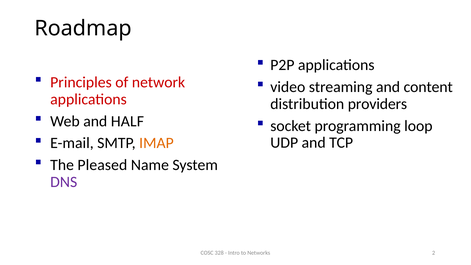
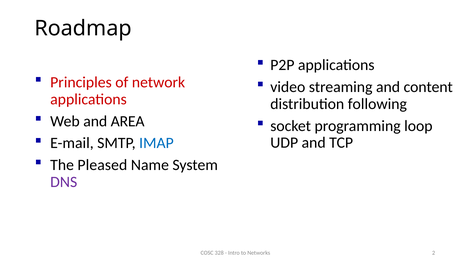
providers: providers -> following (377, 104)
HALF: HALF -> AREA (128, 121)
IMAP colour: orange -> blue (156, 143)
